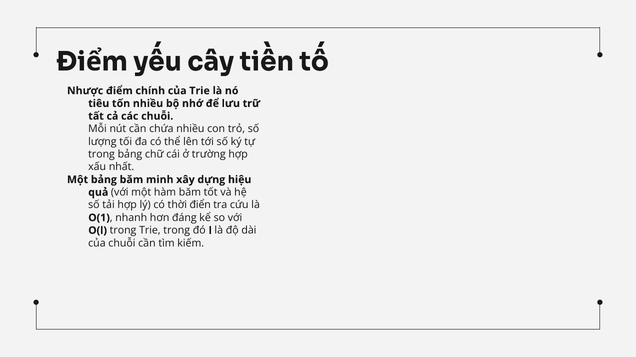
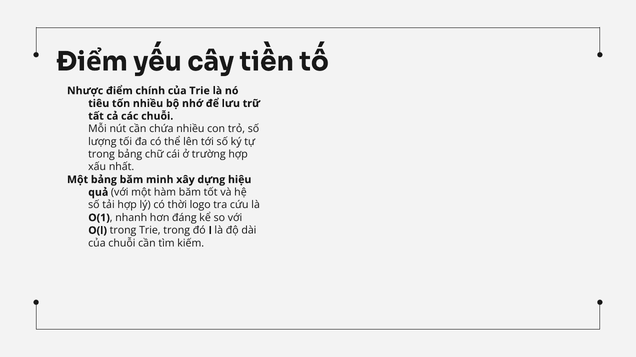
điển: điển -> logo (200, 205)
